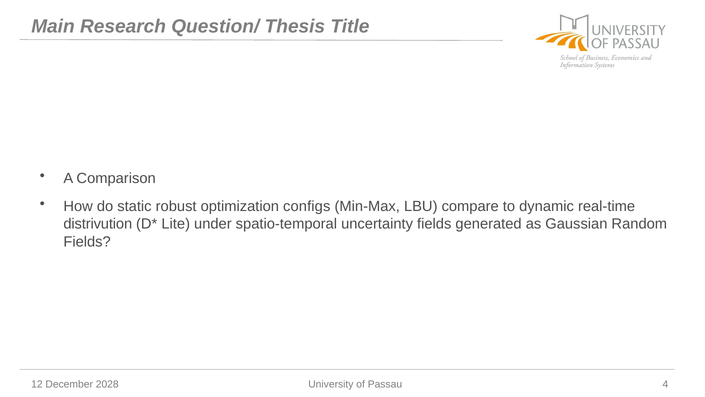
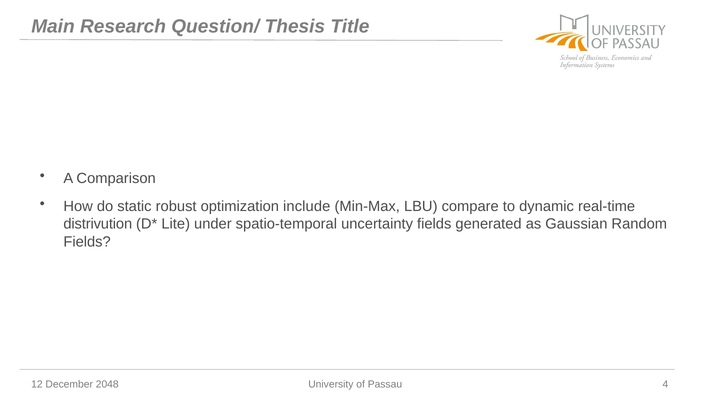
configs: configs -> include (307, 206)
2028: 2028 -> 2048 (107, 384)
